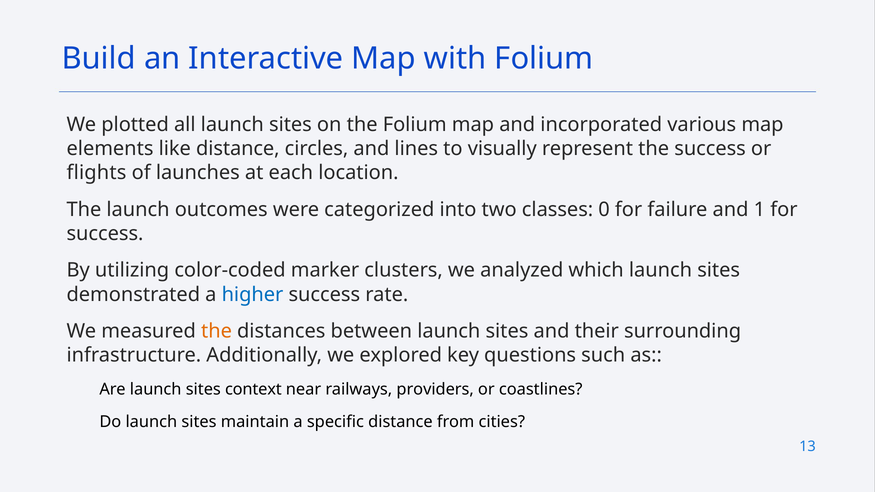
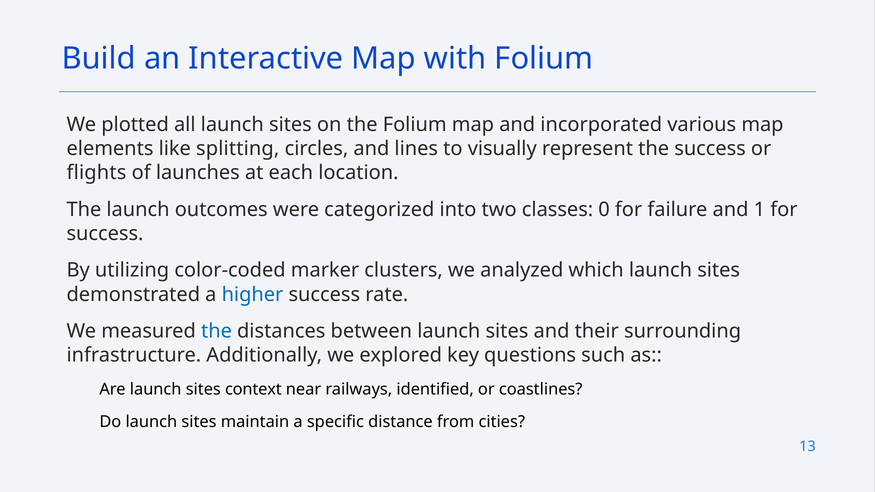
like distance: distance -> splitting (238, 149)
the colour: orange -> blue (217, 331)
providers: providers -> identified (435, 390)
